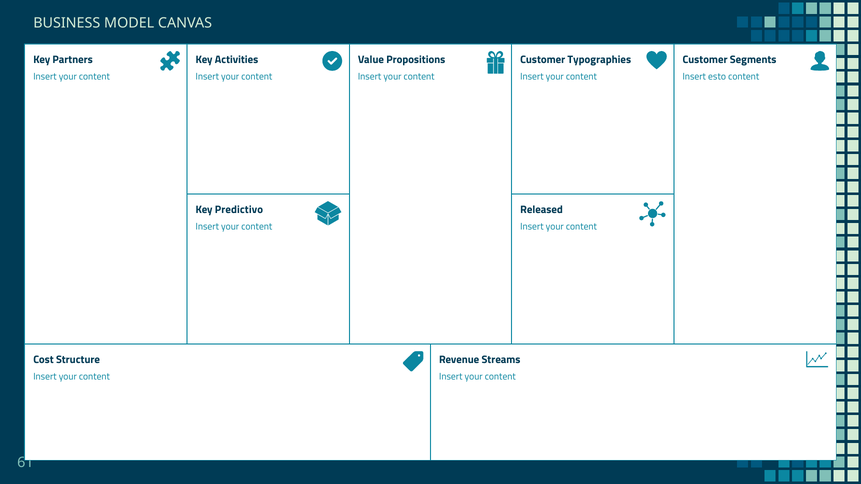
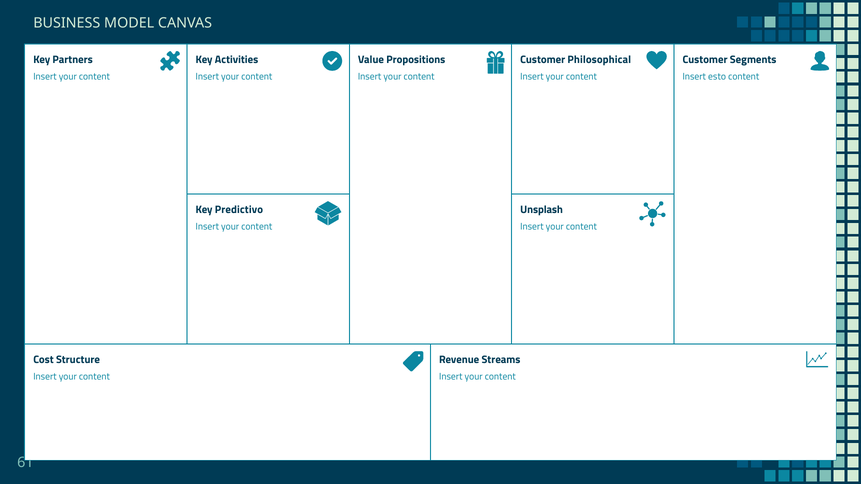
Typographies: Typographies -> Philosophical (599, 60)
Released: Released -> Unsplash (542, 210)
